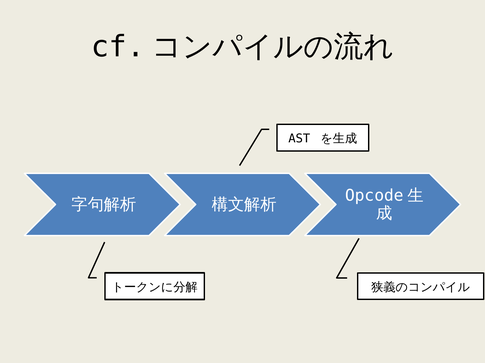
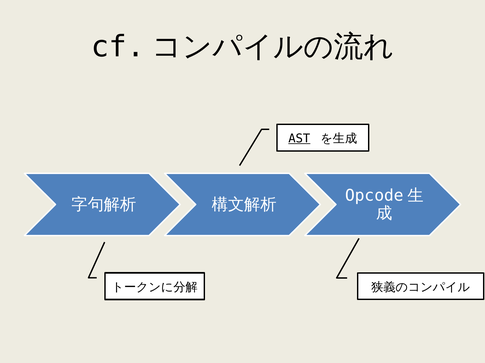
AST underline: none -> present (299, 139)
